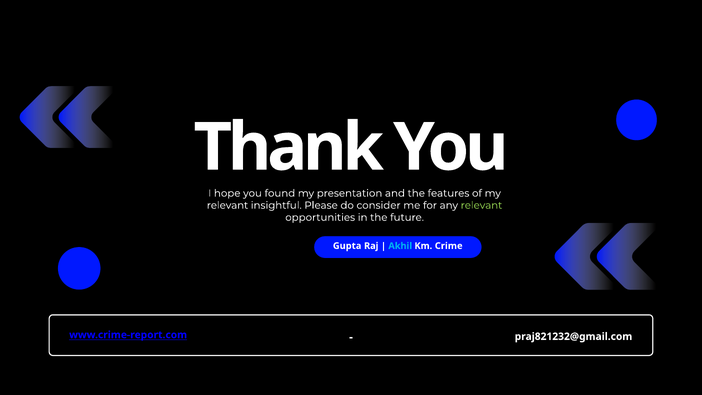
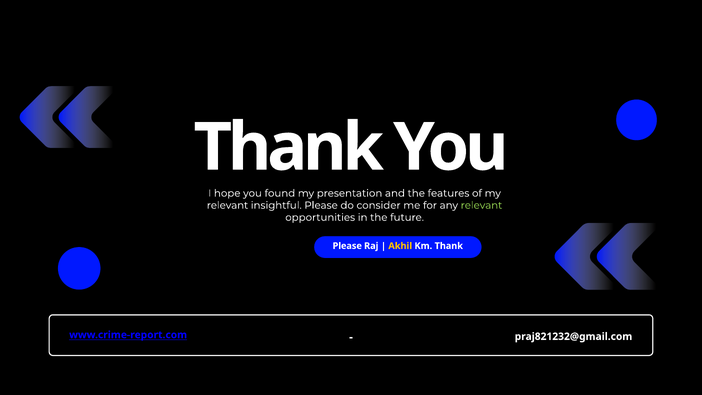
Gupta: Gupta -> Please (347, 246)
Akhil colour: light blue -> yellow (400, 246)
Km Crime: Crime -> Thank (449, 246)
